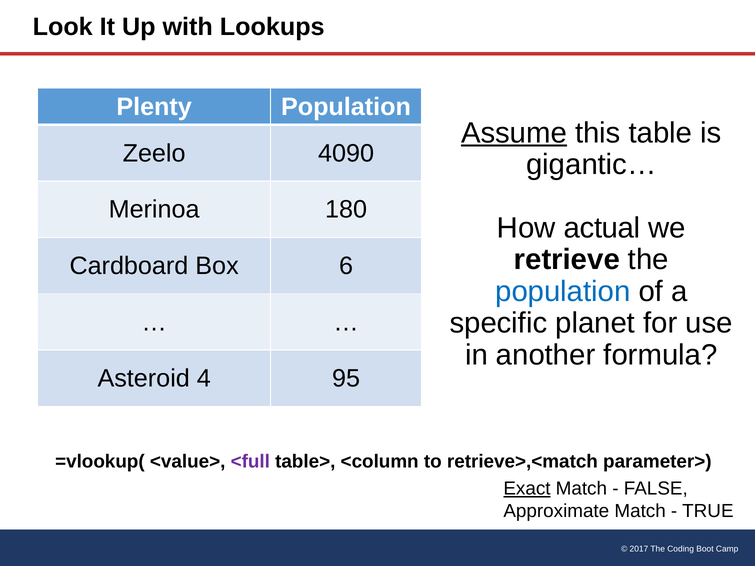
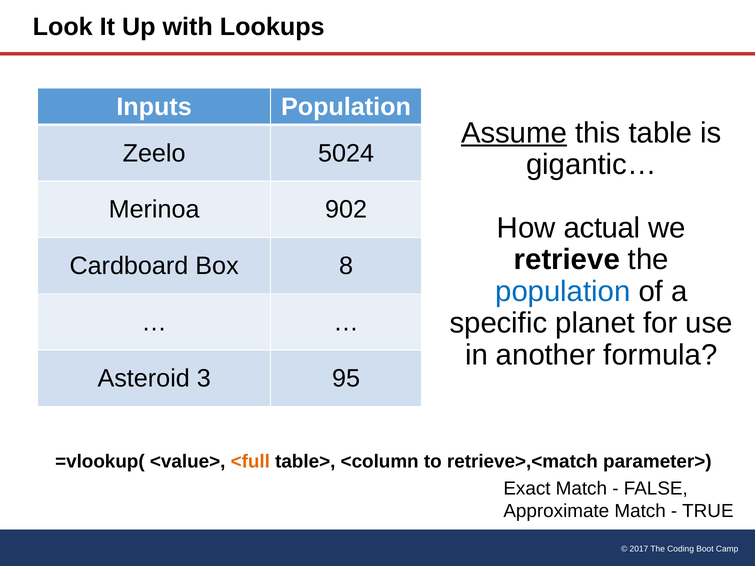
Plenty: Plenty -> Inputs (154, 107)
4090: 4090 -> 5024 (346, 153)
180: 180 -> 902 (346, 210)
6: 6 -> 8 (346, 266)
4: 4 -> 3 (204, 379)
<full colour: purple -> orange (250, 462)
Exact underline: present -> none (527, 489)
